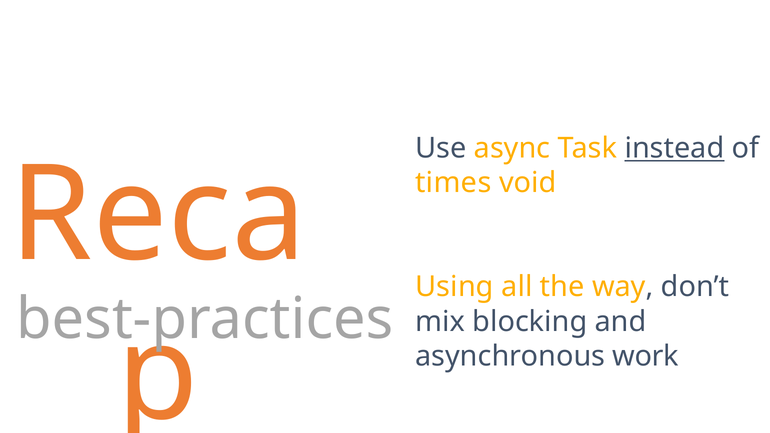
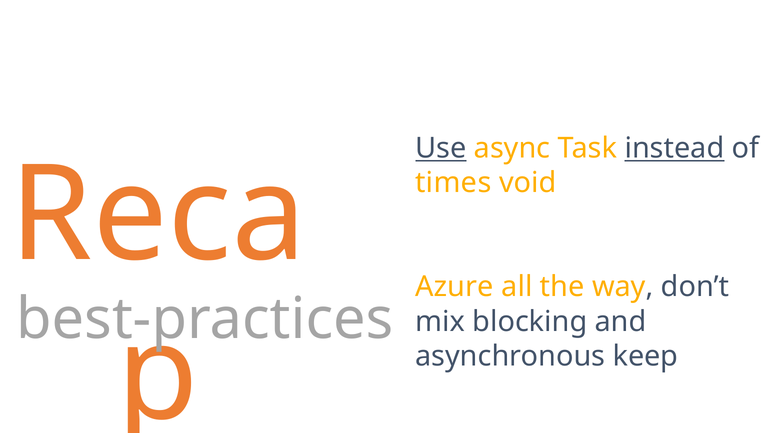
Use underline: none -> present (441, 148)
Using: Using -> Azure (455, 287)
work: work -> keep (645, 356)
